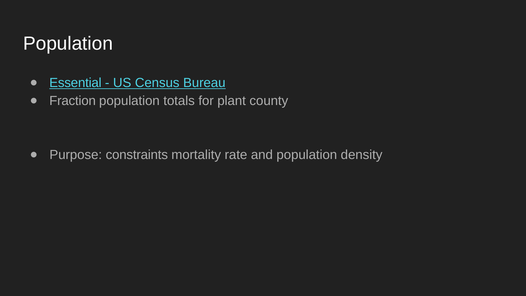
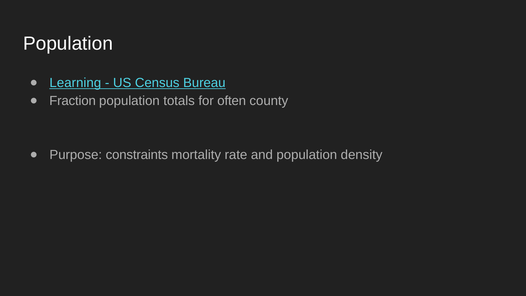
Essential: Essential -> Learning (75, 83)
plant: plant -> often (232, 101)
